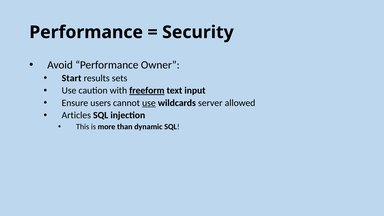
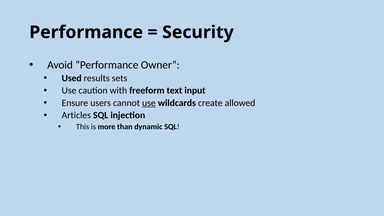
Start: Start -> Used (72, 78)
freeform underline: present -> none (147, 90)
server: server -> create (210, 103)
